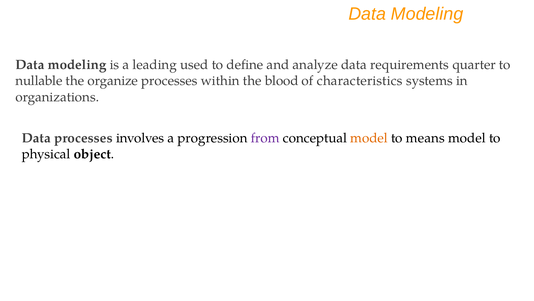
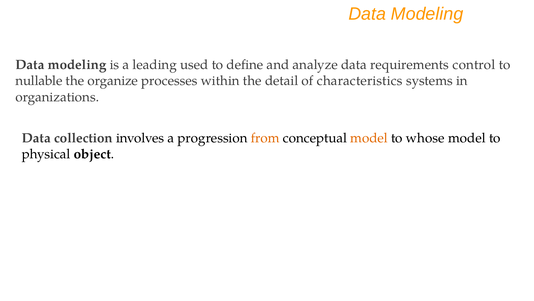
quarter: quarter -> control (474, 65)
blood: blood -> detail (282, 81)
Data processes: processes -> collection (83, 138)
from colour: purple -> orange (265, 138)
means: means -> whose (425, 138)
